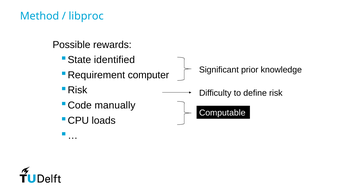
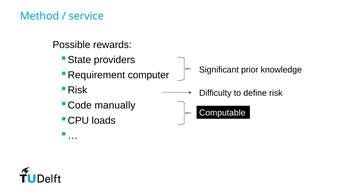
libproc: libproc -> service (86, 16)
identified: identified -> providers (114, 60)
